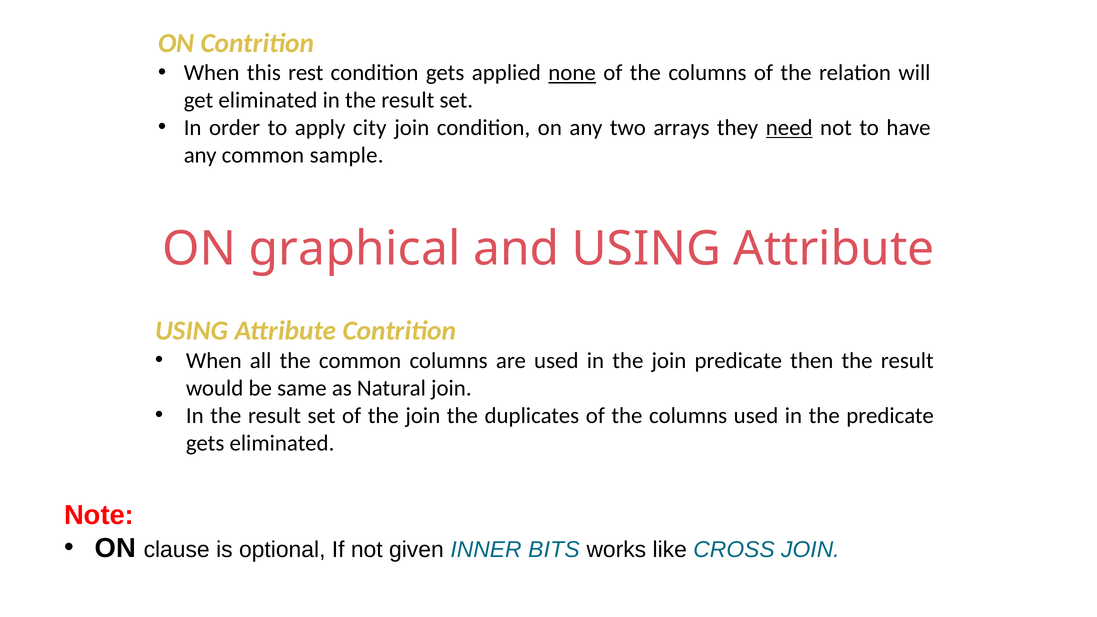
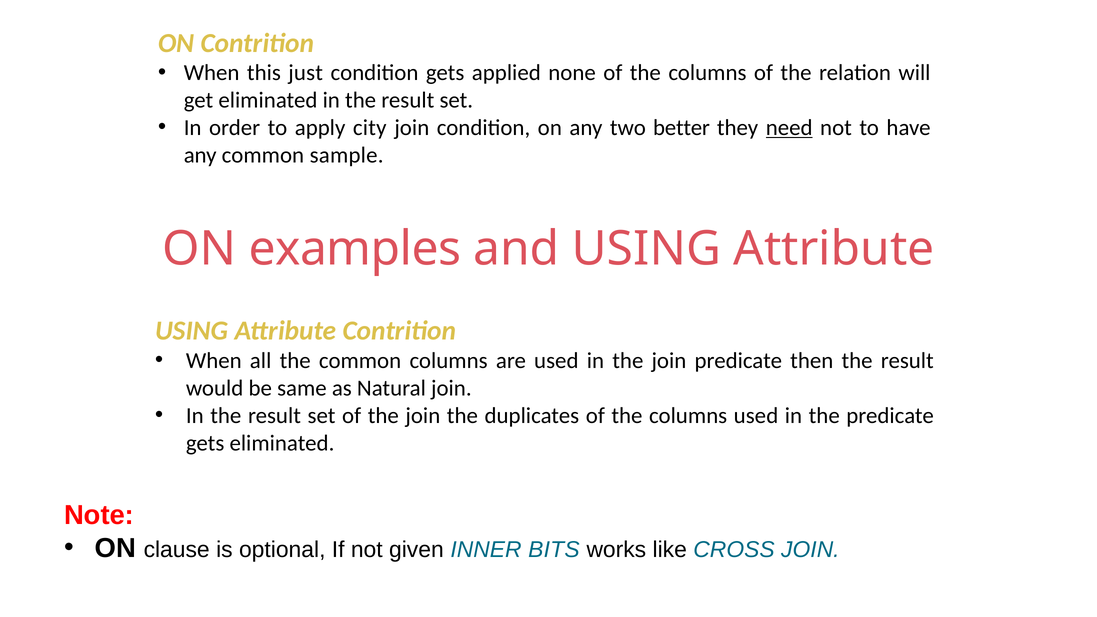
rest: rest -> just (306, 73)
none underline: present -> none (572, 73)
arrays: arrays -> better (682, 128)
graphical: graphical -> examples (355, 249)
